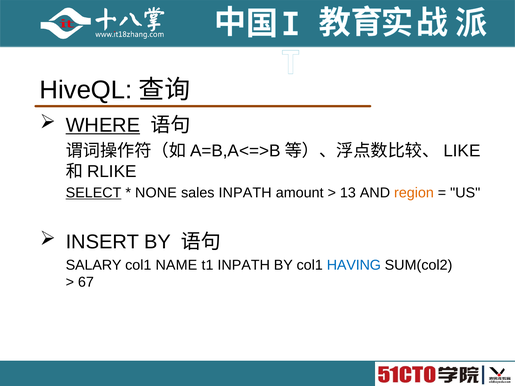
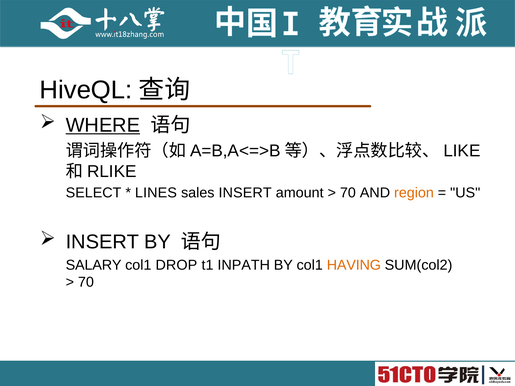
SELECT underline: present -> none (94, 193)
NONE: NONE -> LINES (156, 193)
sales INPATH: INPATH -> INSERT (245, 193)
13: 13 -> 70 (348, 193)
NAME: NAME -> DROP (176, 265)
HAVING colour: blue -> orange (354, 265)
67: 67 -> 70 (86, 282)
